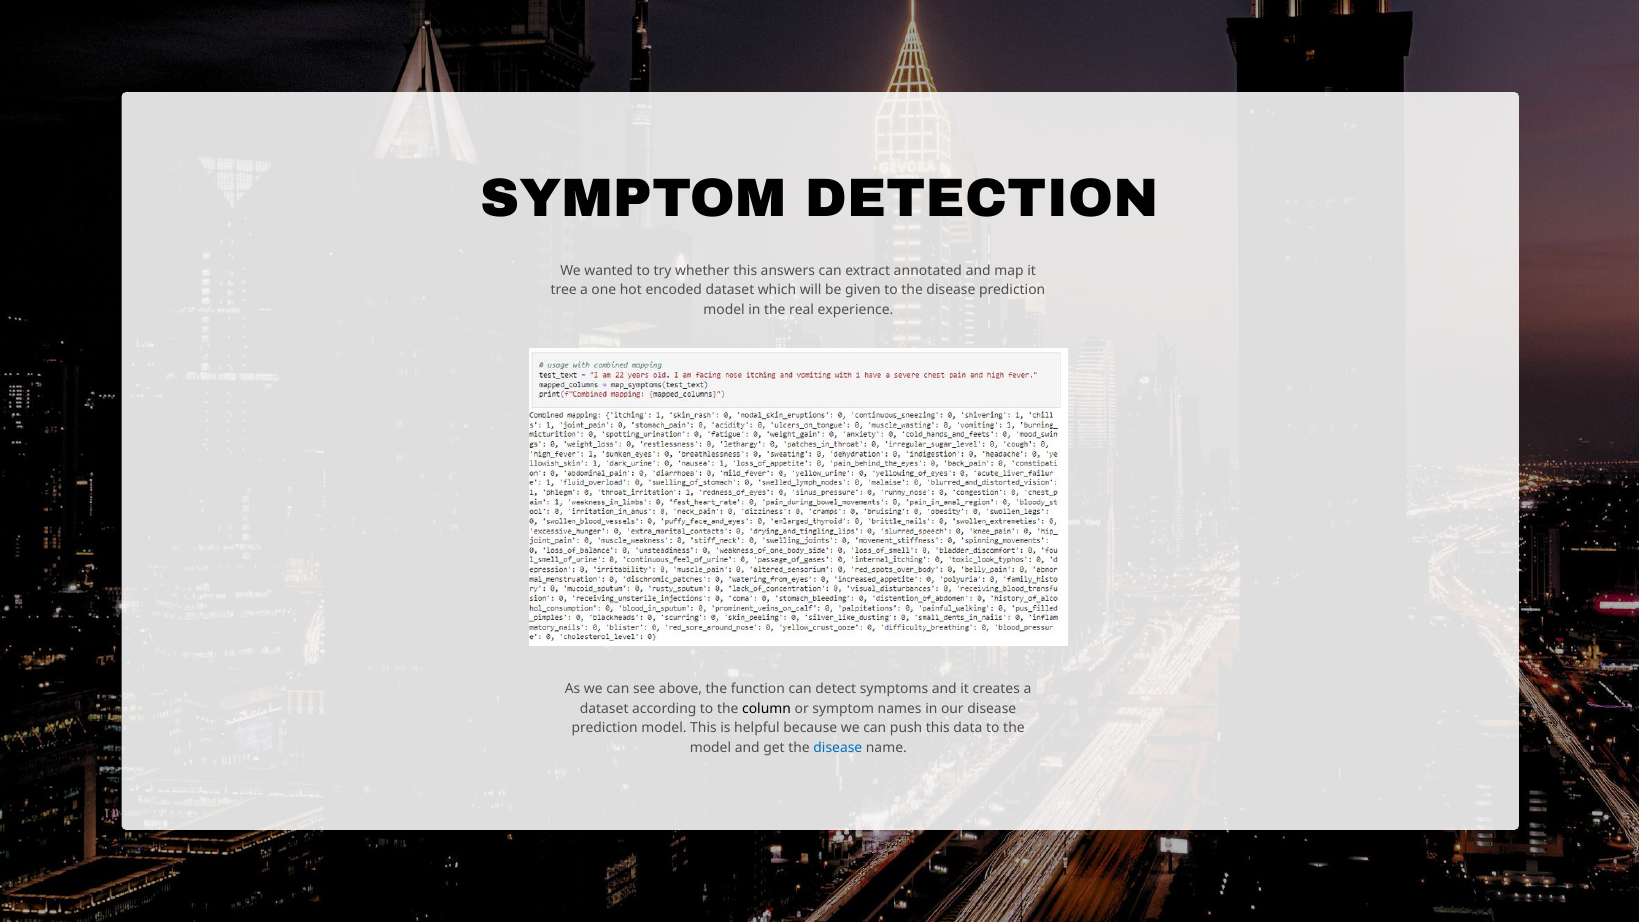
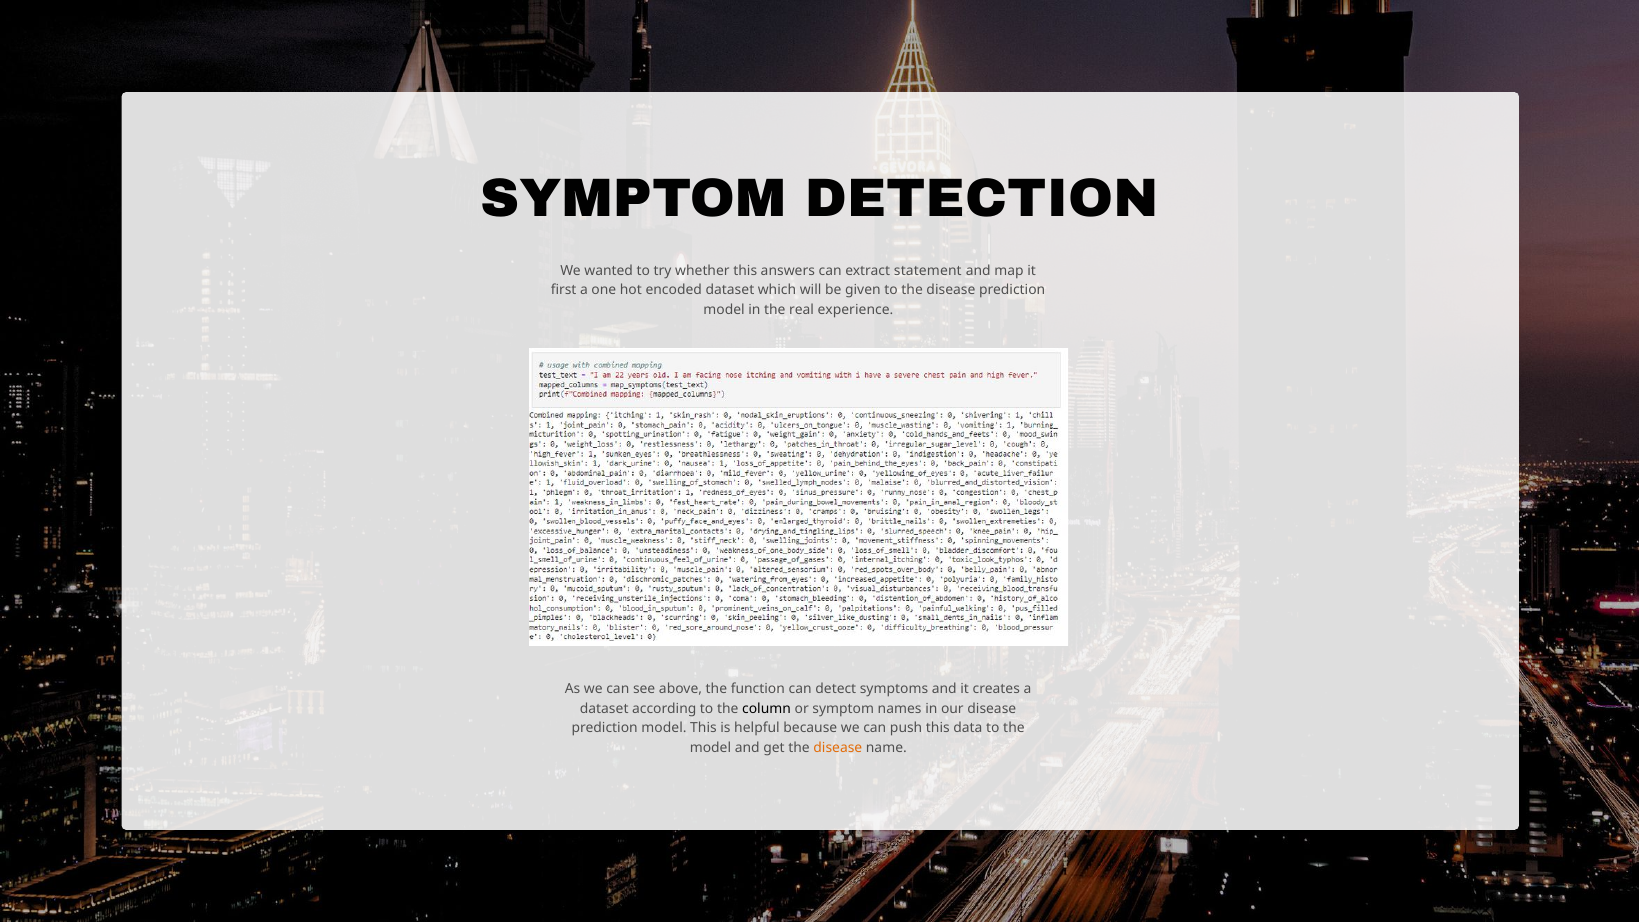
annotated: annotated -> statement (928, 271)
tree: tree -> first (564, 290)
disease colour: blue -> orange (838, 748)
